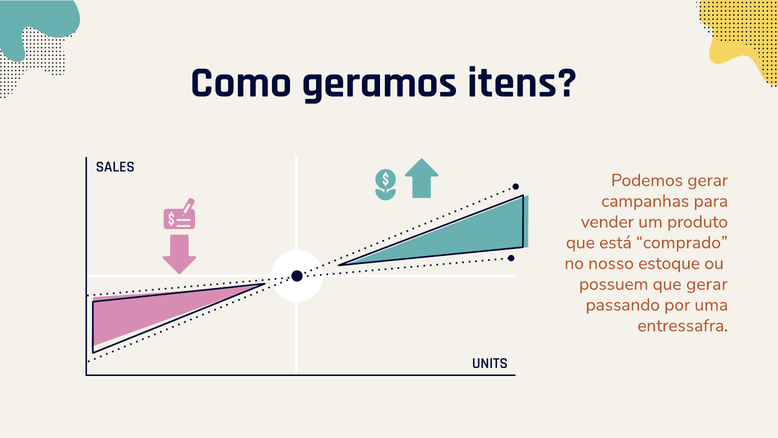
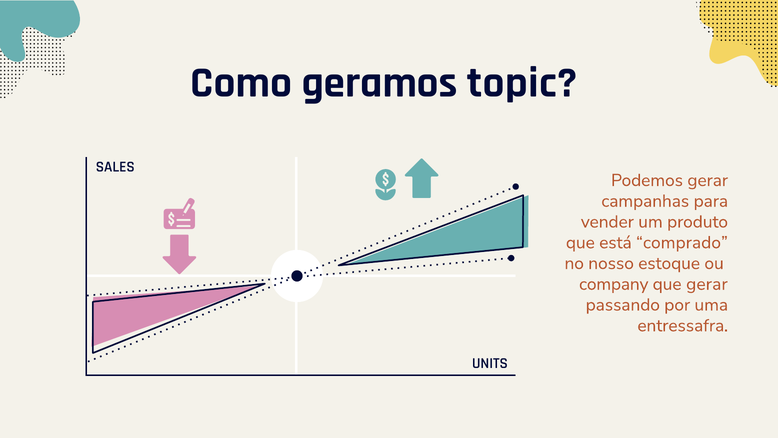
itens: itens -> topic (522, 83)
possuem: possuem -> company (614, 284)
